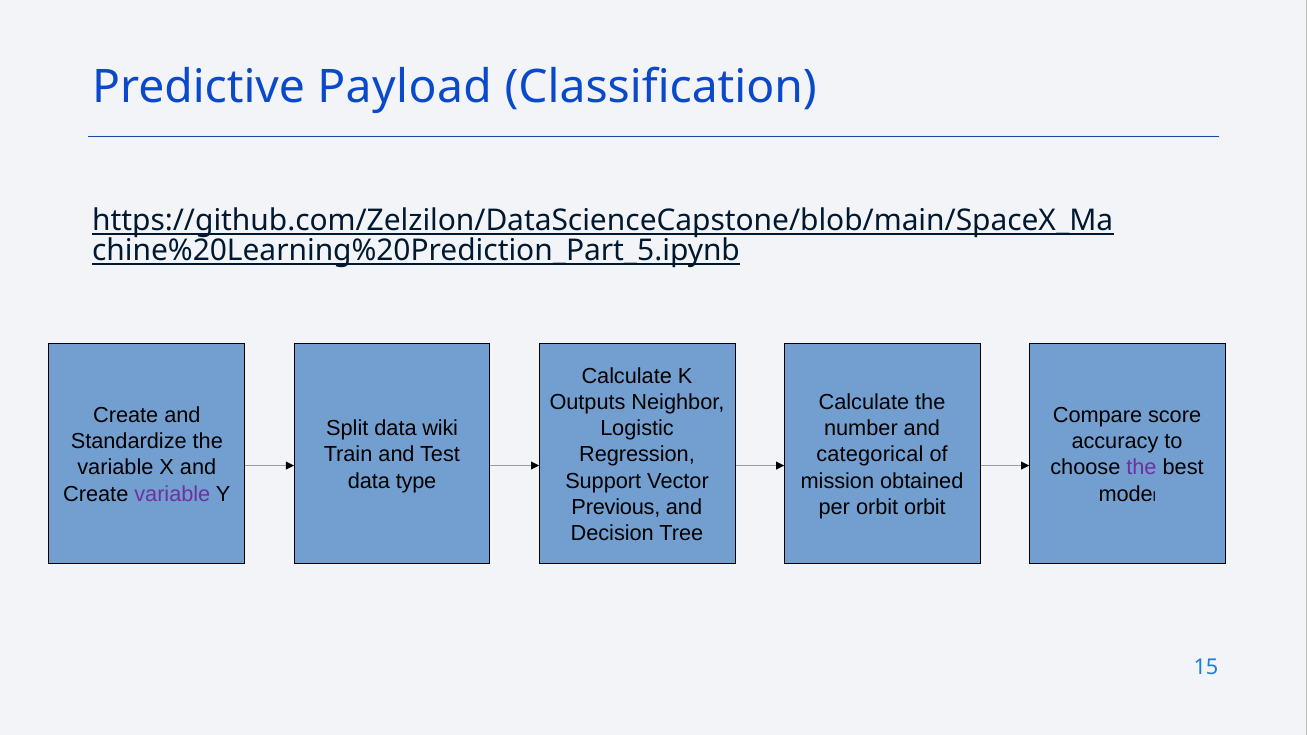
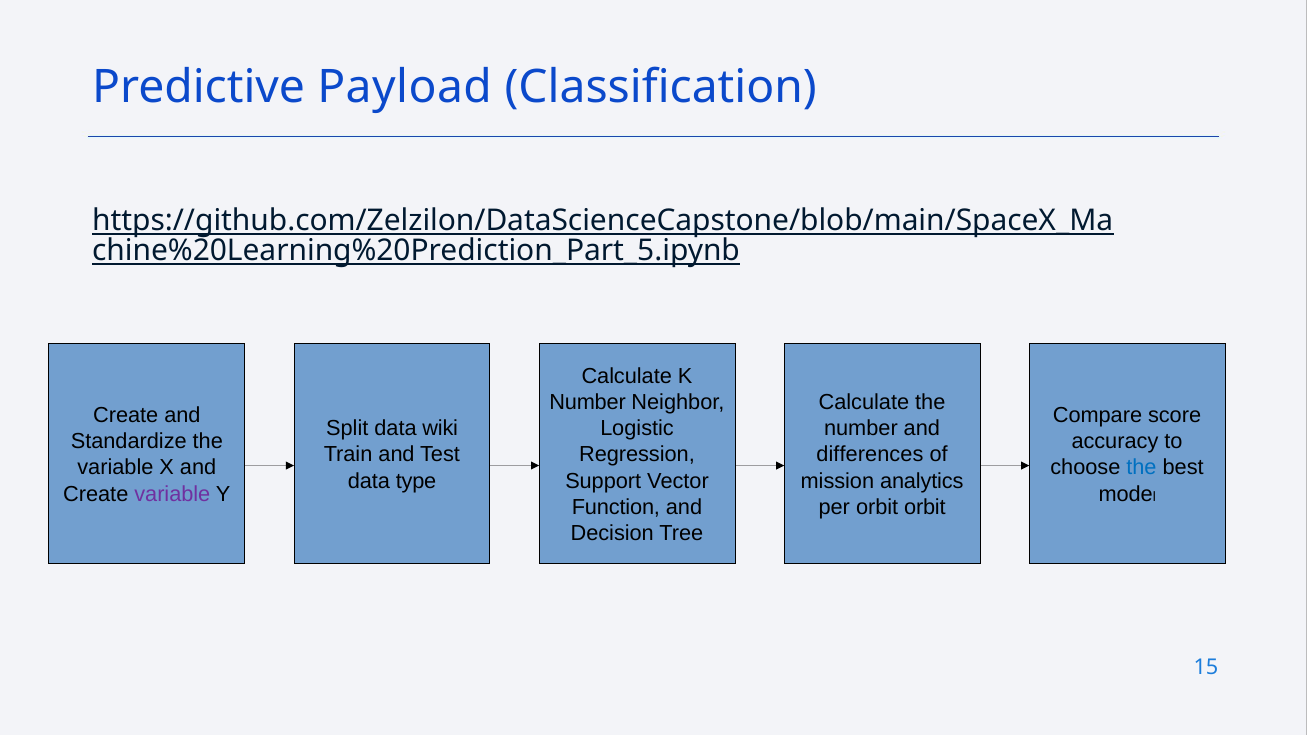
Outputs: Outputs -> Number (588, 403)
categorical: categorical -> differences (870, 455)
the colour: purple -> blue (1141, 468)
obtained: obtained -> analytics (922, 481)
Previous: Previous -> Function (616, 507)
